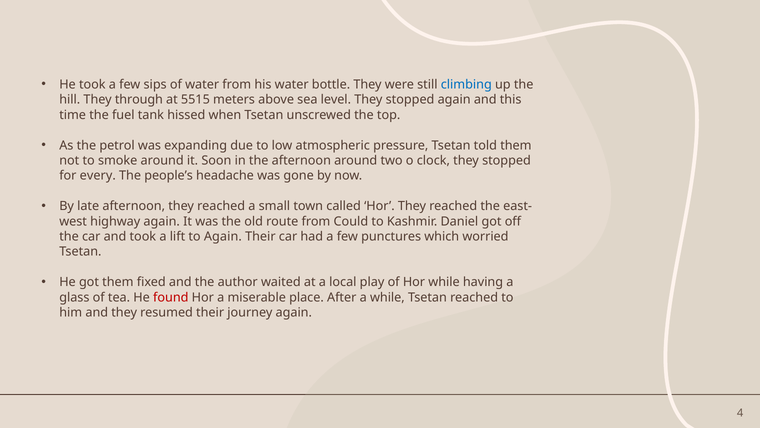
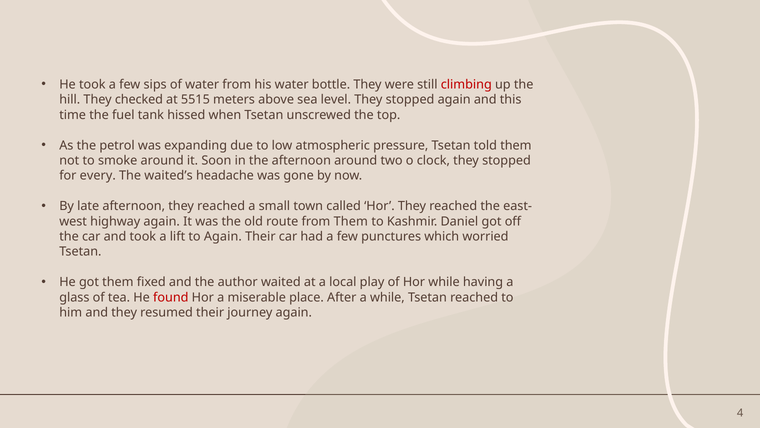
climbing colour: blue -> red (466, 84)
through: through -> checked (139, 100)
people’s: people’s -> waited’s (169, 176)
from Could: Could -> Them (351, 221)
